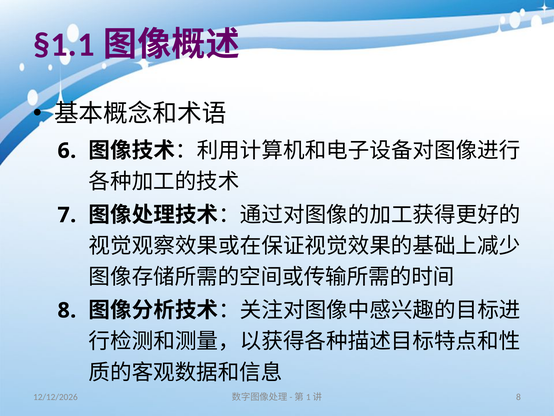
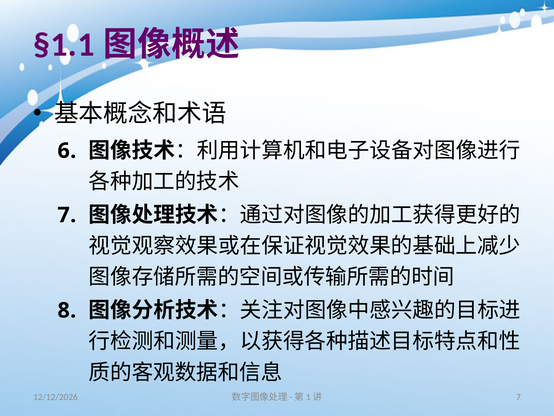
8: 8 -> 7 (518, 397)
